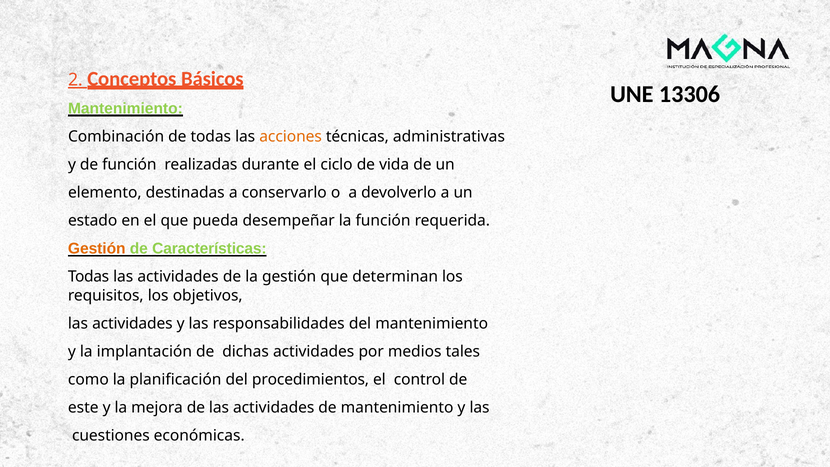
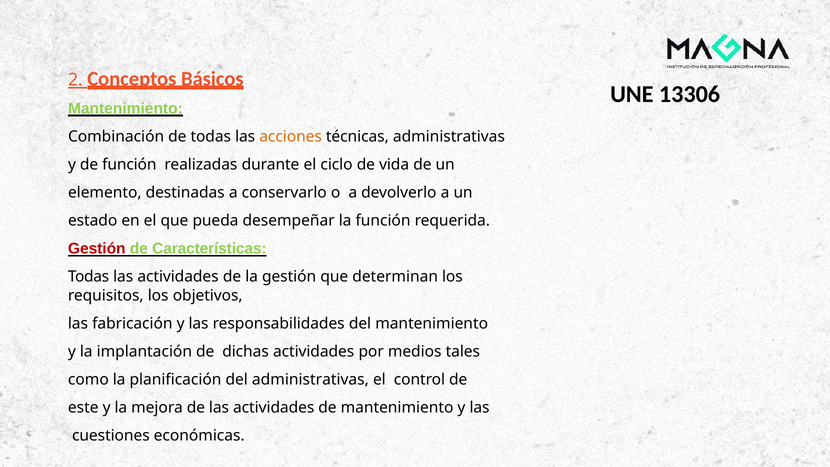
Gestión colour: orange -> red (97, 249)
actividades: actividades -> fabricación (132, 323)
del procedimientos: procedimientos -> administrativas (310, 379)
